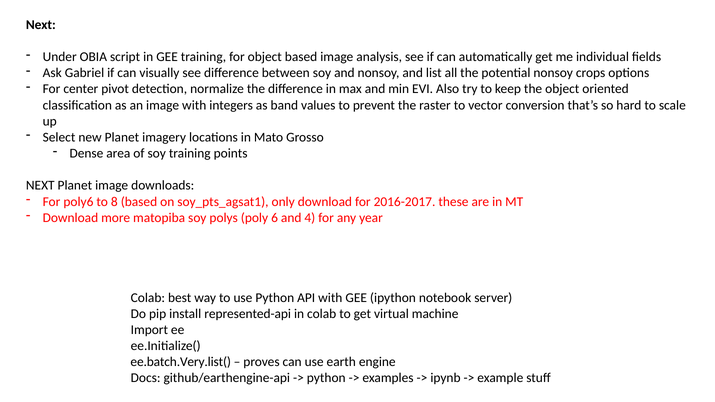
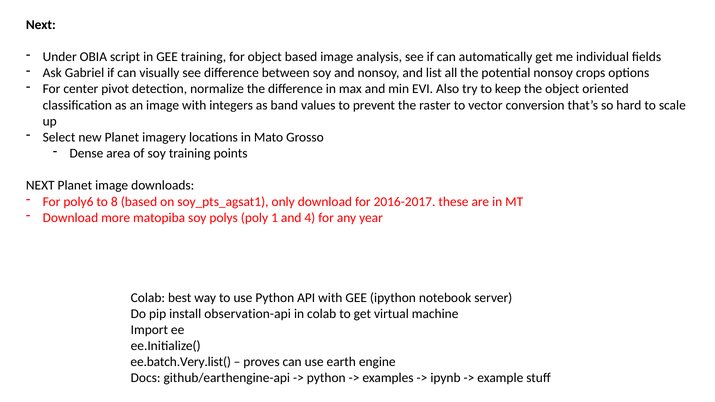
6: 6 -> 1 (275, 218)
represented-api: represented-api -> observation-api (248, 314)
